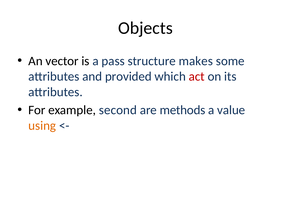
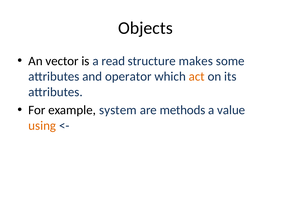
pass: pass -> read (113, 61)
provided: provided -> operator (128, 77)
act colour: red -> orange (197, 77)
second: second -> system (118, 110)
